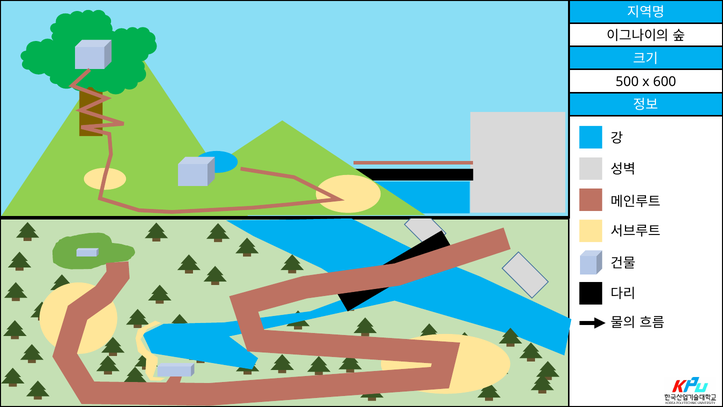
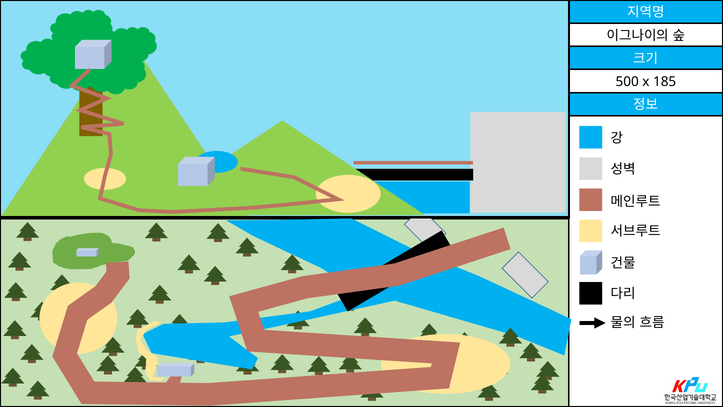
600: 600 -> 185 (665, 82)
